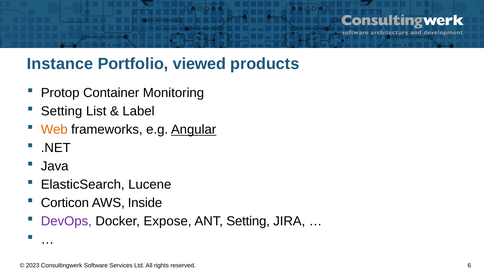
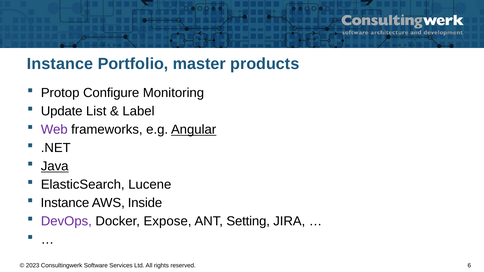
viewed: viewed -> master (199, 64)
Container: Container -> Configure (111, 93)
Setting: Setting -> Update (62, 111)
Web colour: orange -> purple (54, 130)
Java underline: none -> present (55, 166)
Corticon: Corticon -> Instance (65, 203)
